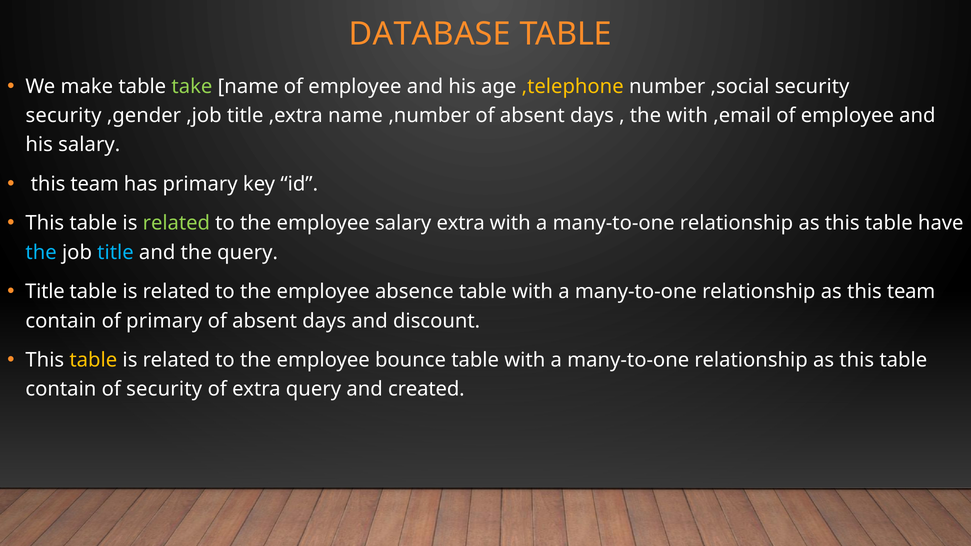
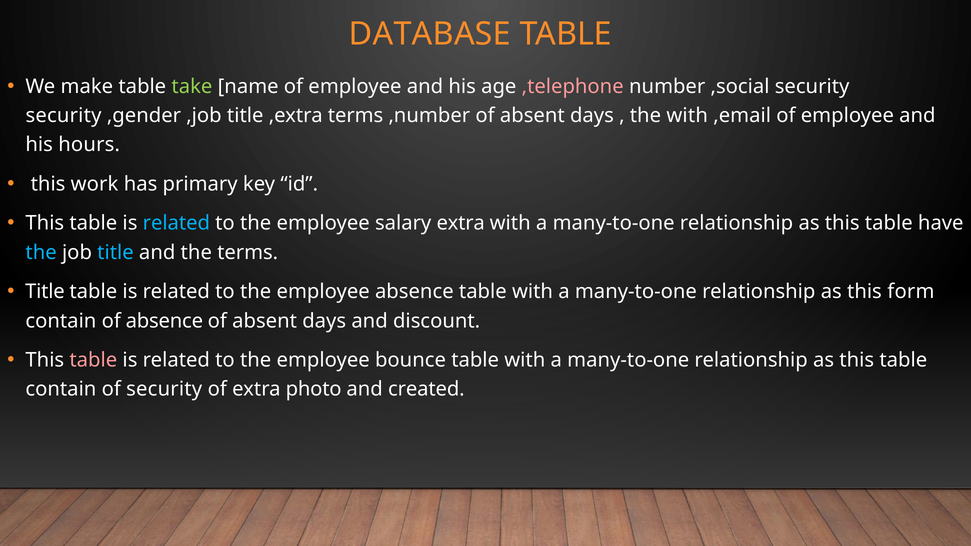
,telephone colour: yellow -> pink (573, 87)
,extra name: name -> terms (356, 116)
his salary: salary -> hours (89, 145)
team: team -> work (94, 184)
related colour: light green -> light blue (176, 223)
the query: query -> terms (248, 253)
as this team: team -> form (911, 292)
of primary: primary -> absence (164, 321)
table colour: yellow -> pink (93, 360)
extra query: query -> photo (314, 389)
